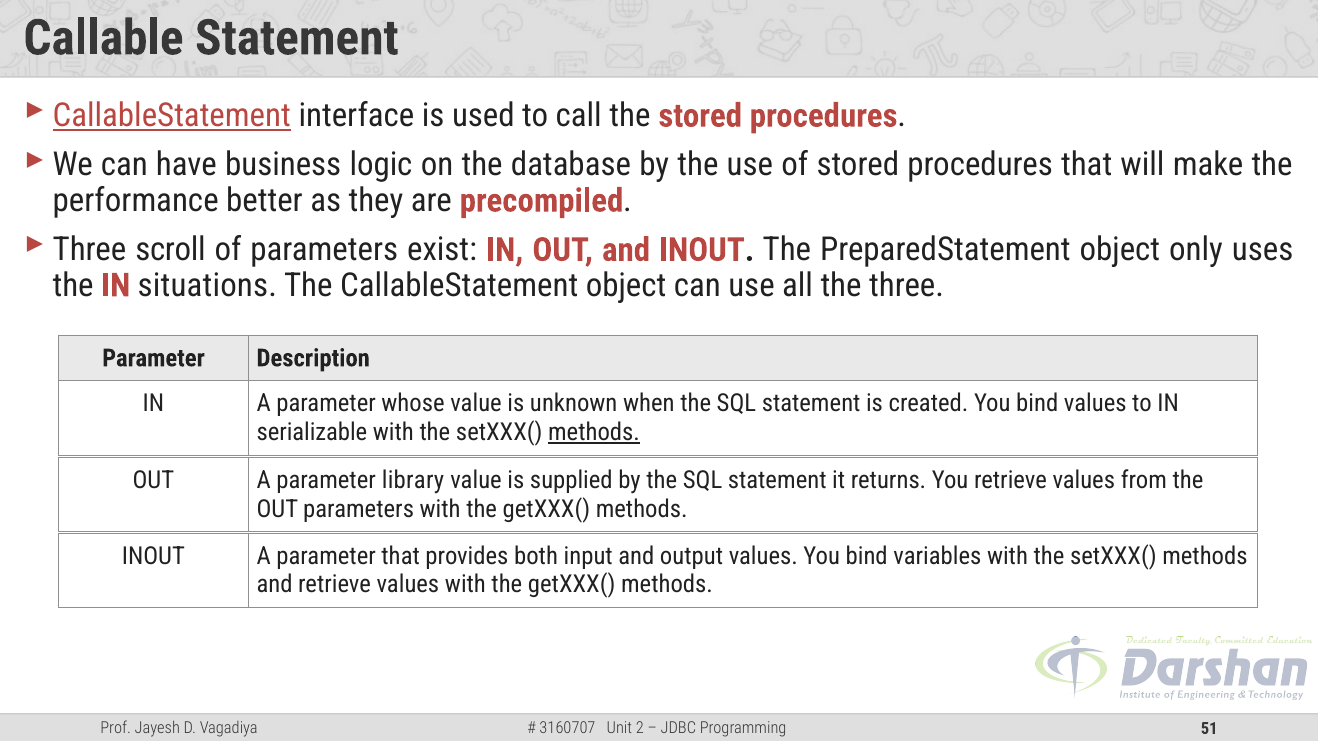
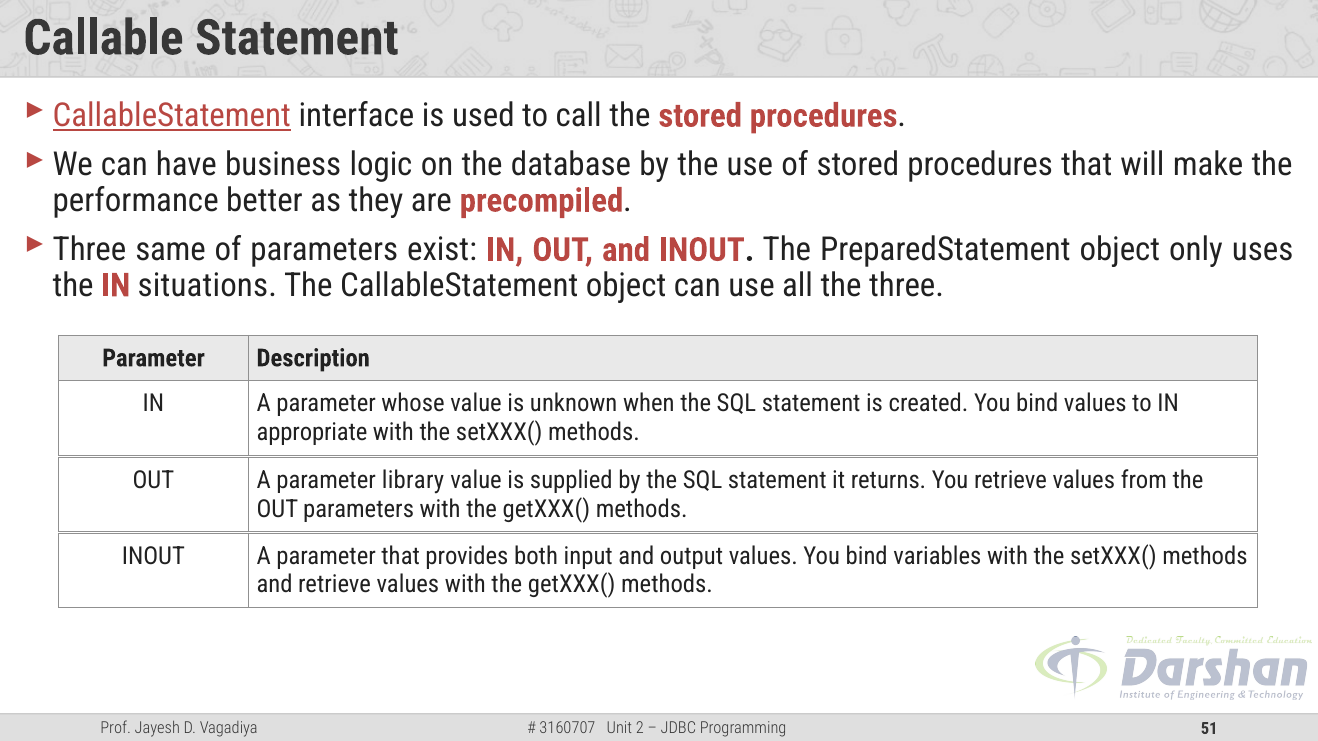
scroll: scroll -> same (171, 250)
serializable: serializable -> appropriate (312, 433)
methods underline: present -> none (594, 433)
